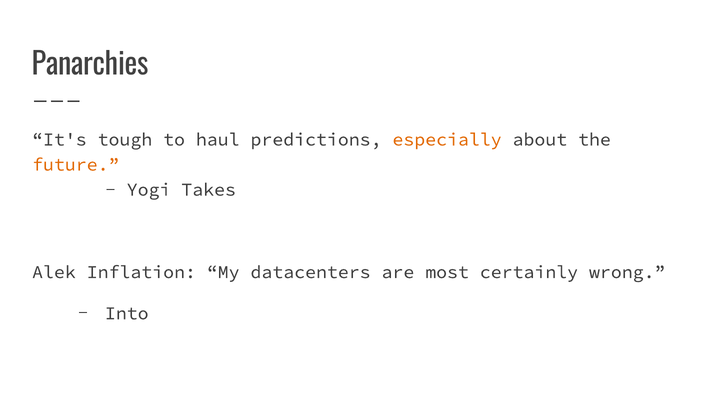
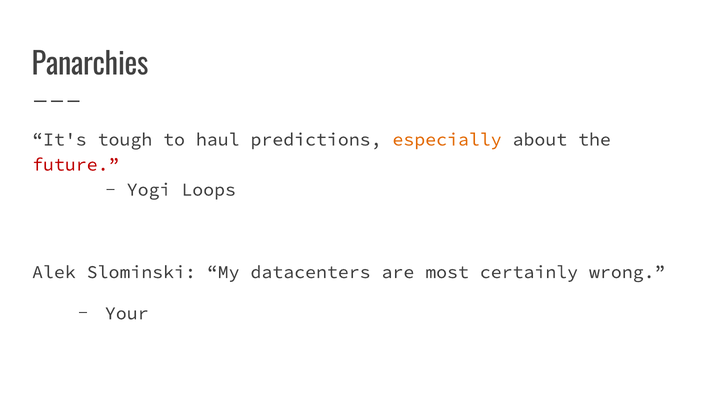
future colour: orange -> red (76, 165)
Takes: Takes -> Loops (209, 190)
Inflation: Inflation -> Slominski (141, 272)
Into: Into -> Your (127, 314)
